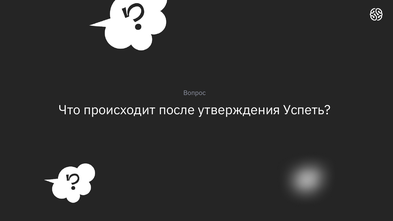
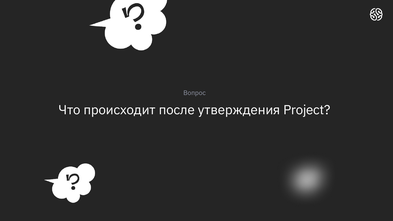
Успеть: Успеть -> Project (307, 110)
